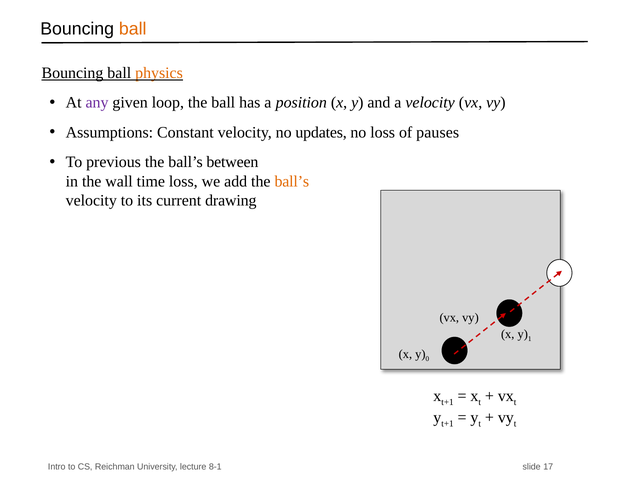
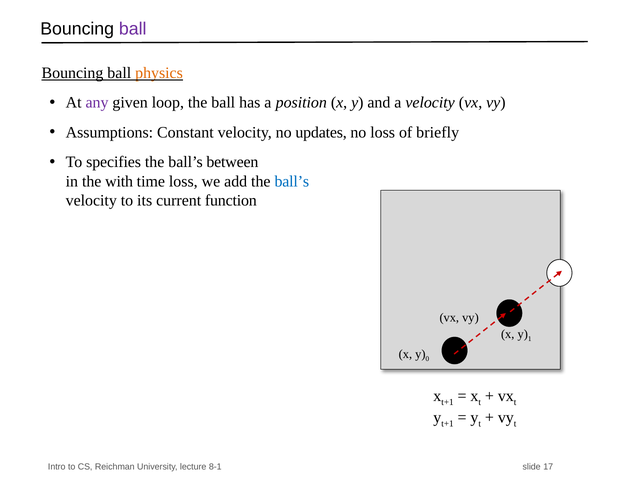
ball colour: orange -> purple (133, 29)
pauses: pauses -> briefly (438, 132)
previous: previous -> specifies (114, 162)
wall: wall -> with (119, 181)
ball’s colour: orange -> blue (292, 181)
drawing: drawing -> function (231, 200)
